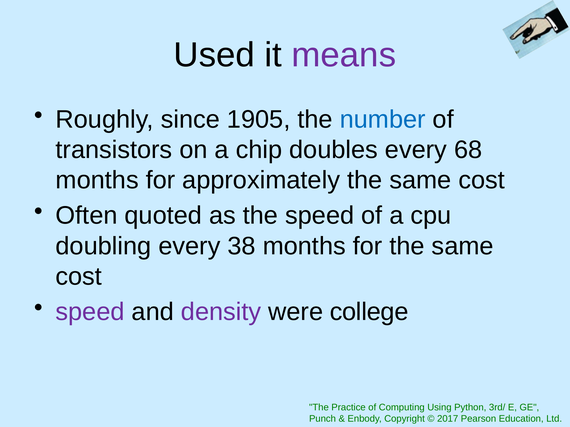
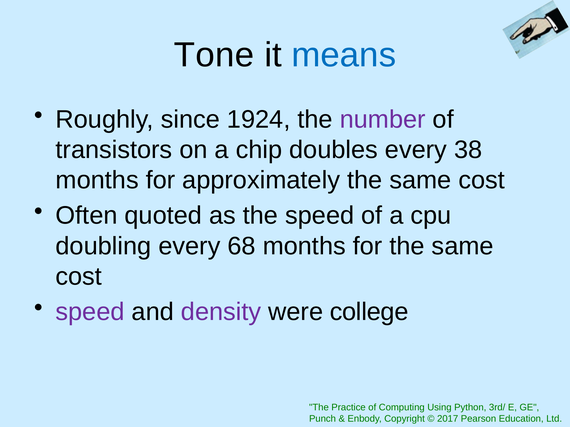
Used: Used -> Tone (214, 55)
means colour: purple -> blue (344, 55)
1905: 1905 -> 1924 (259, 120)
number colour: blue -> purple (383, 120)
68: 68 -> 38 (468, 150)
38: 38 -> 68 (241, 246)
